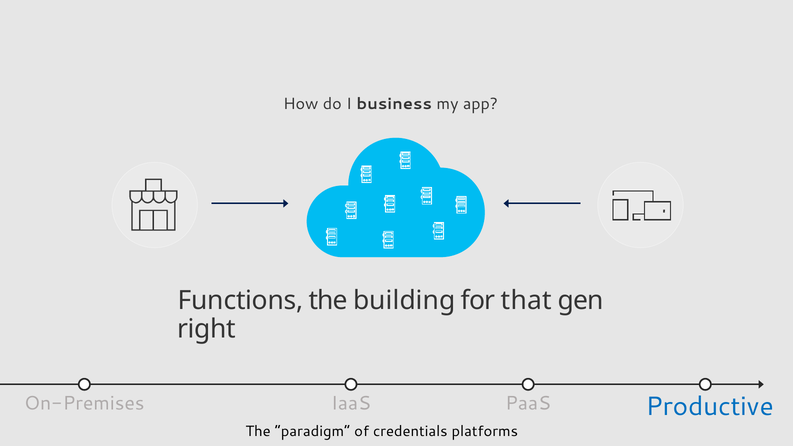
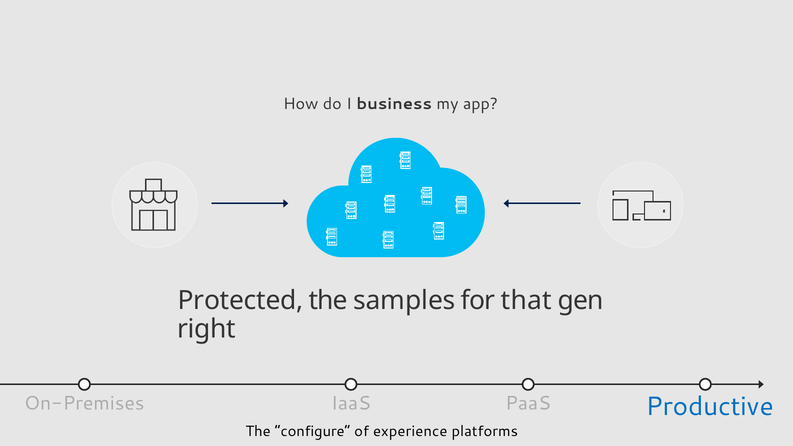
Functions: Functions -> Protected (241, 301)
building: building -> samples (404, 301)
paradigm: paradigm -> configure (313, 431)
credentials: credentials -> experience (410, 431)
